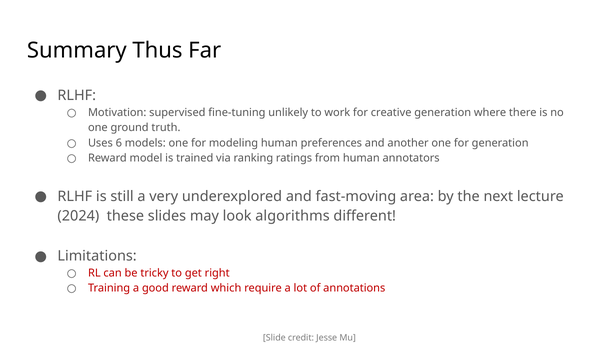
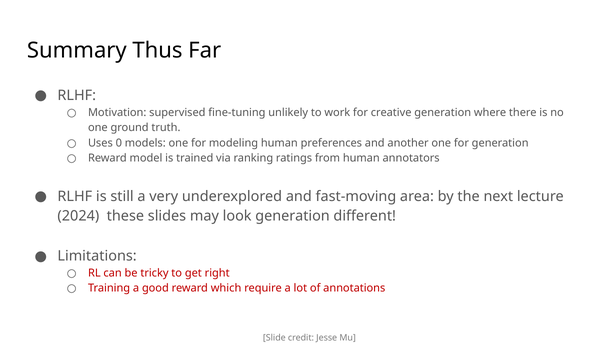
6: 6 -> 0 (119, 143)
look algorithms: algorithms -> generation (293, 216)
